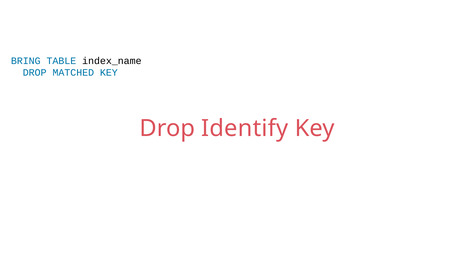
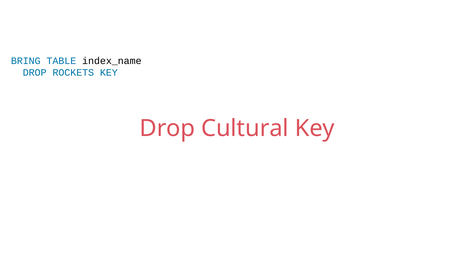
MATCHED: MATCHED -> ROCKETS (73, 73)
Identify: Identify -> Cultural (245, 129)
